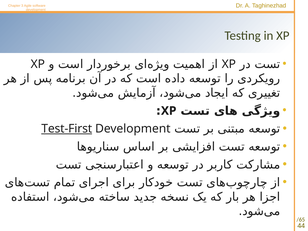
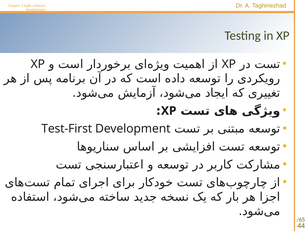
Test-First underline: present -> none (67, 129)
